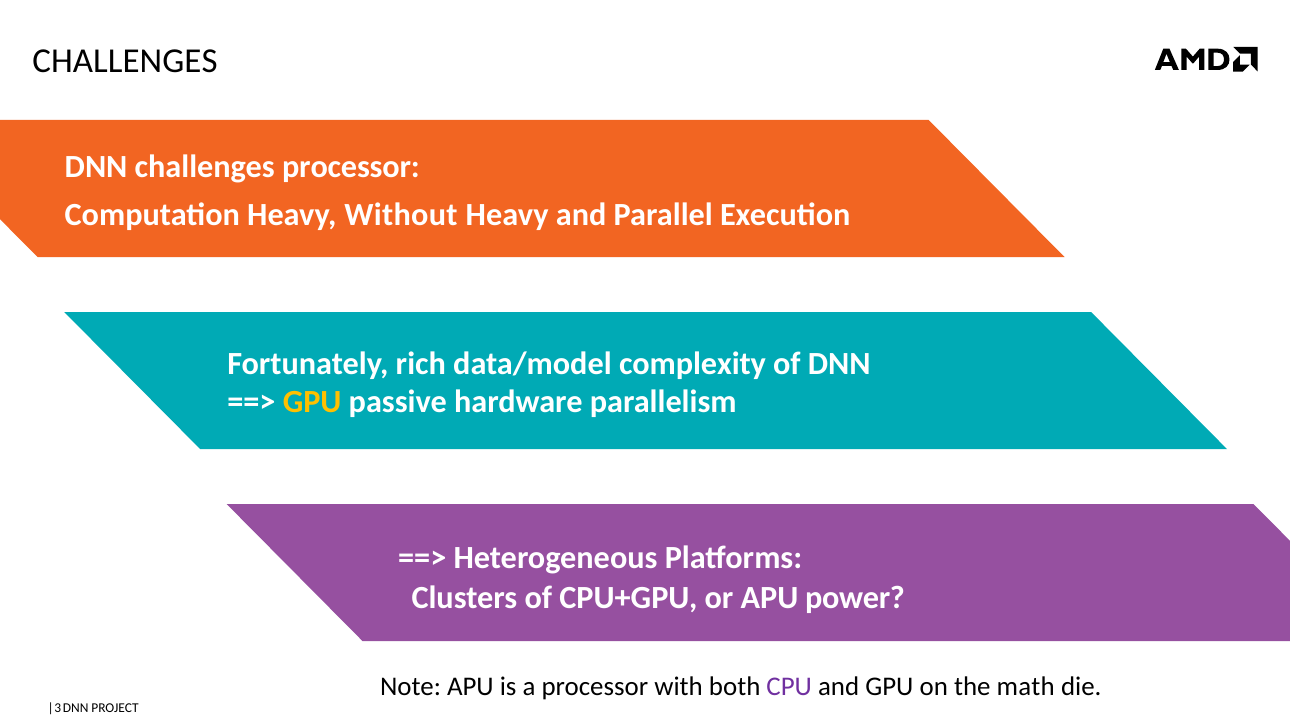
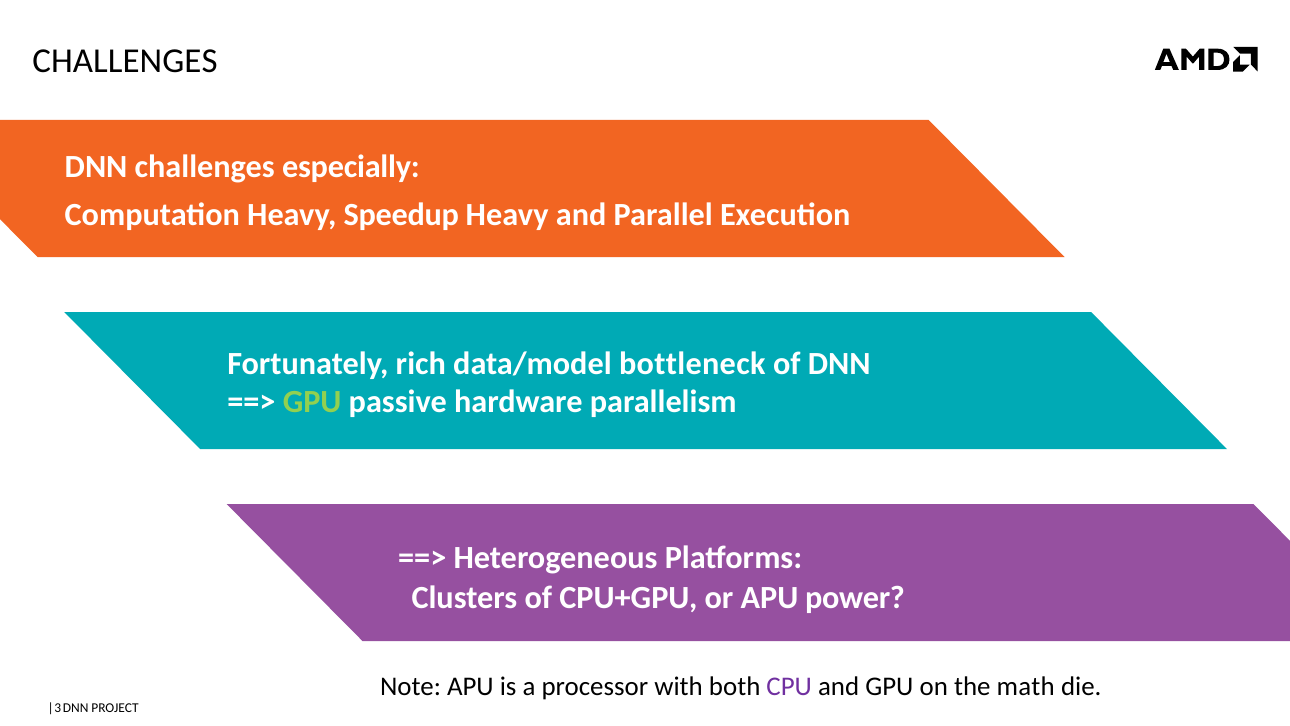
challenges processor: processor -> especially (351, 167)
Without: Without -> Speedup (401, 215)
complexity: complexity -> bottleneck (692, 363)
GPU colour: yellow -> light green (312, 402)
